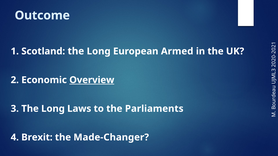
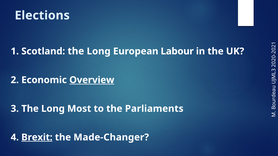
Outcome: Outcome -> Elections (42, 15)
Armed: Armed -> Labour (177, 51)
Laws: Laws -> Most (79, 109)
Brexit underline: none -> present (37, 138)
